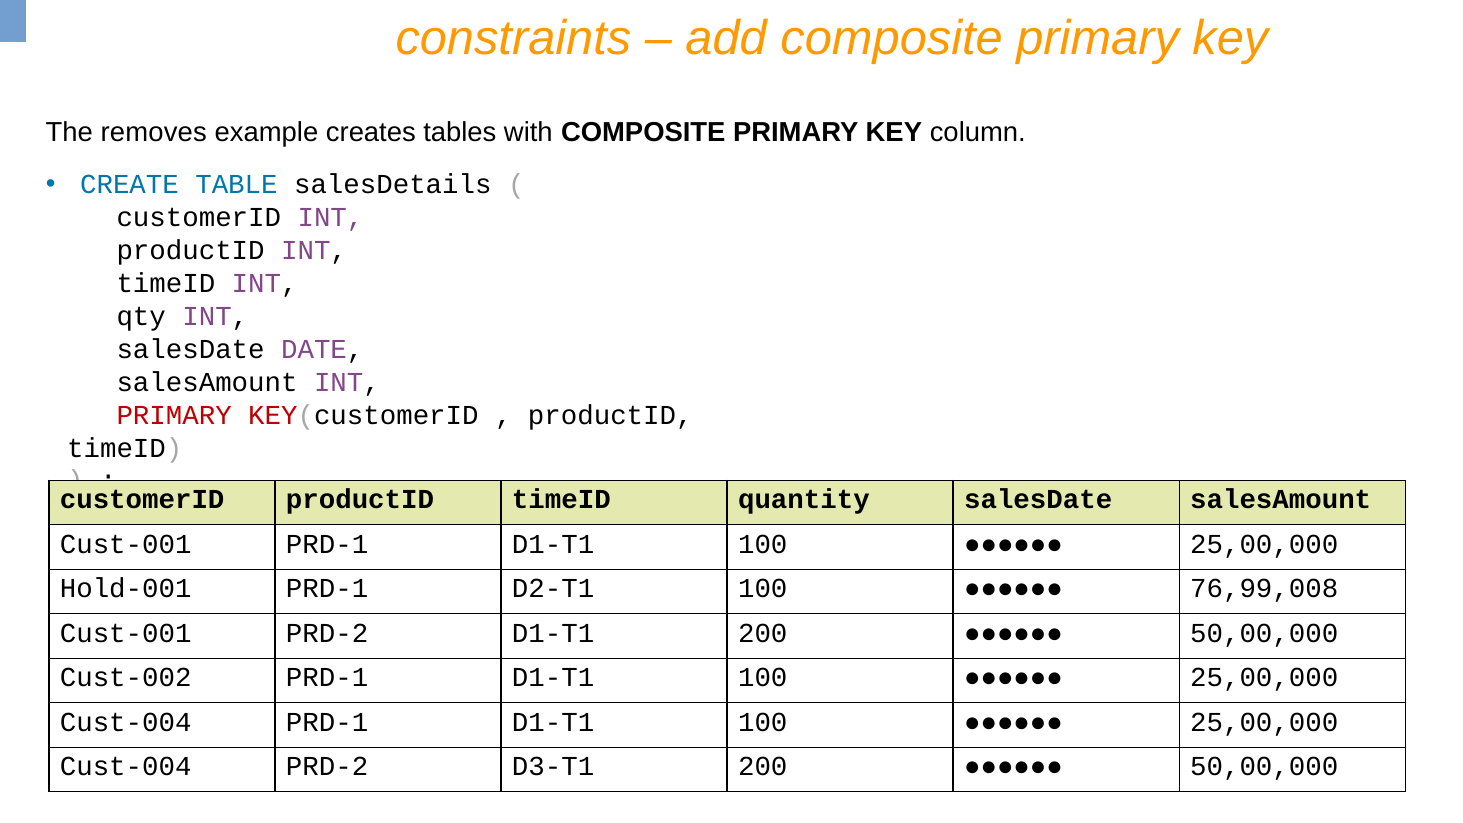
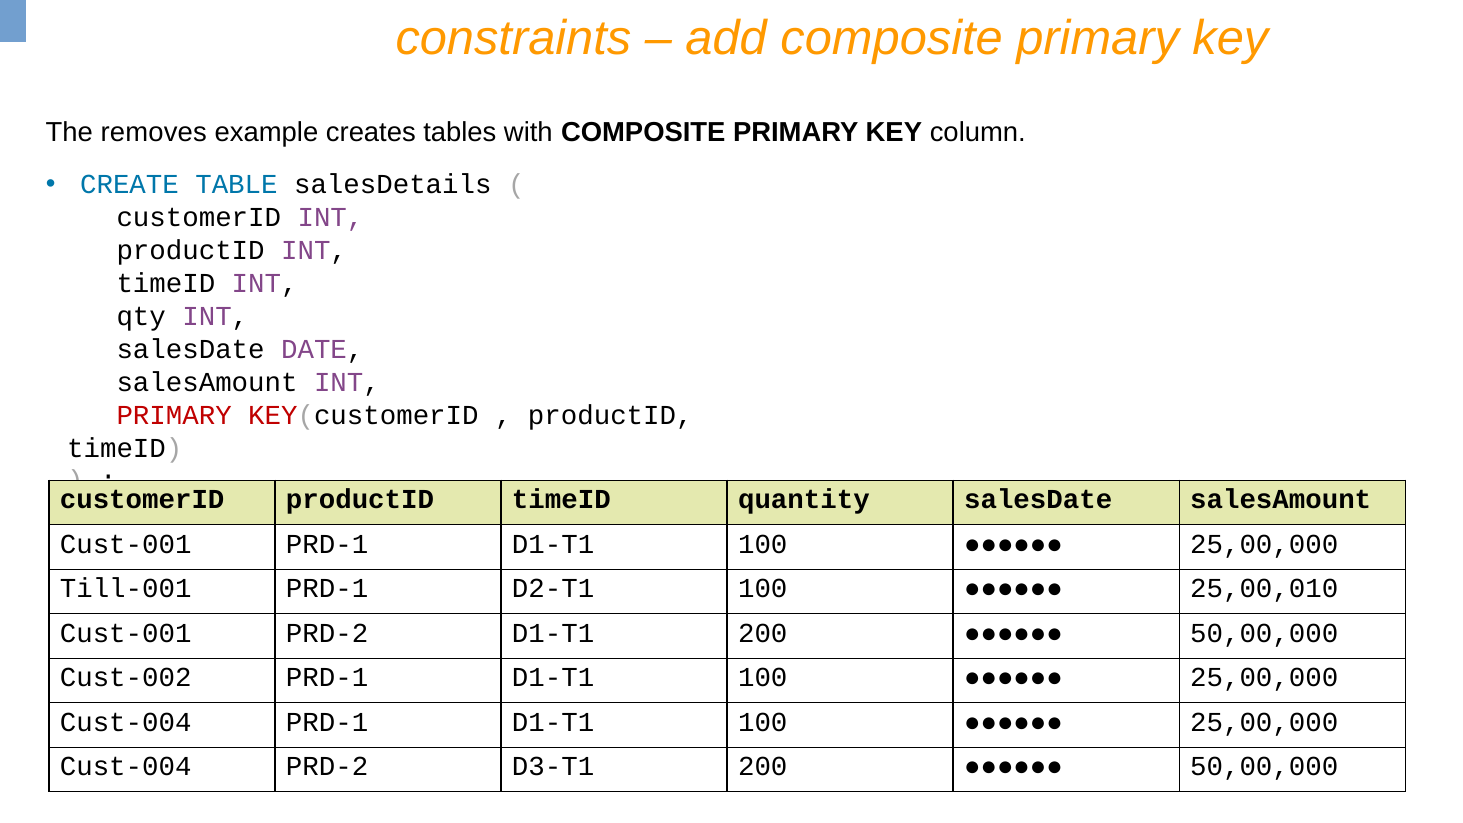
Hold-001: Hold-001 -> Till-001 (126, 588)
76,99,008: 76,99,008 -> 25,00,010 (1264, 588)
